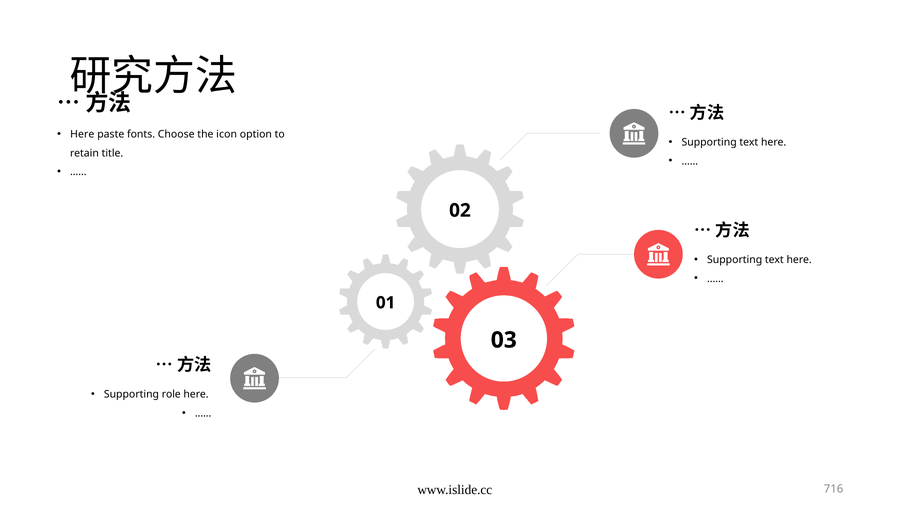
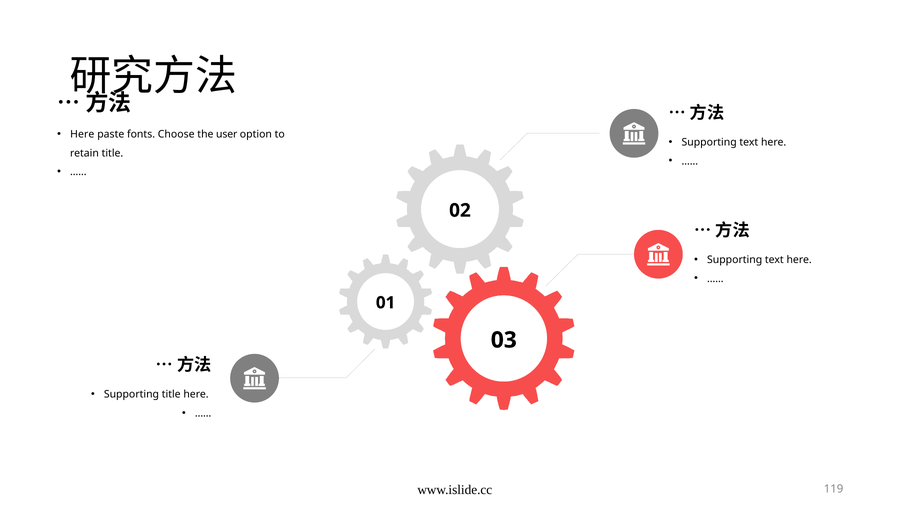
icon: icon -> user (227, 134)
Supporting role: role -> title (171, 395)
716: 716 -> 119 (834, 490)
